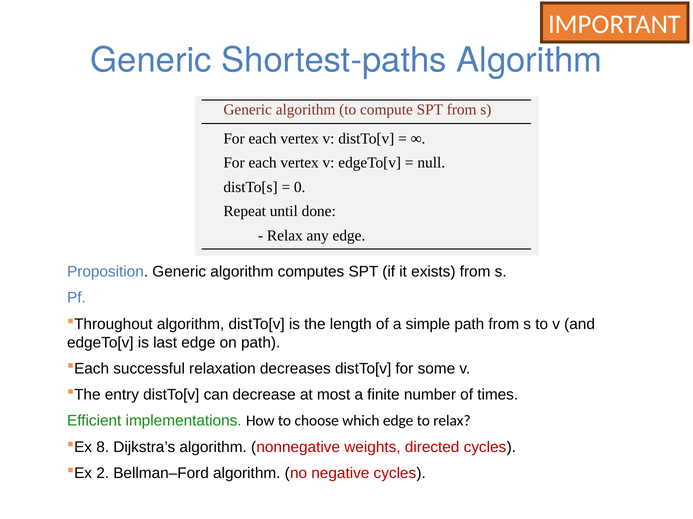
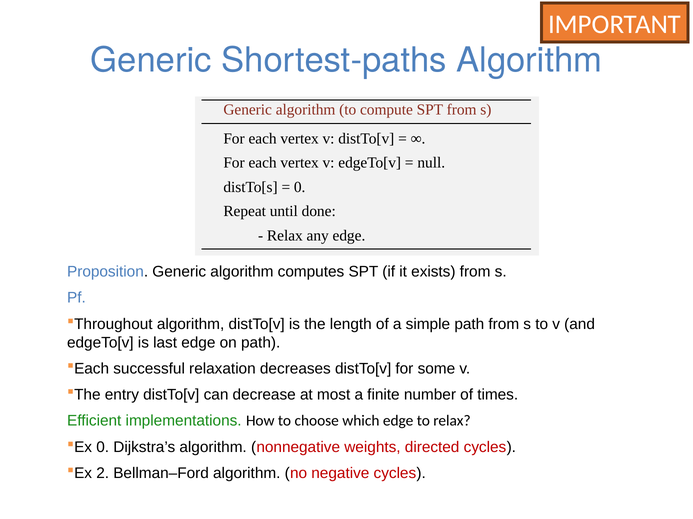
8: 8 -> 0 (103, 448)
